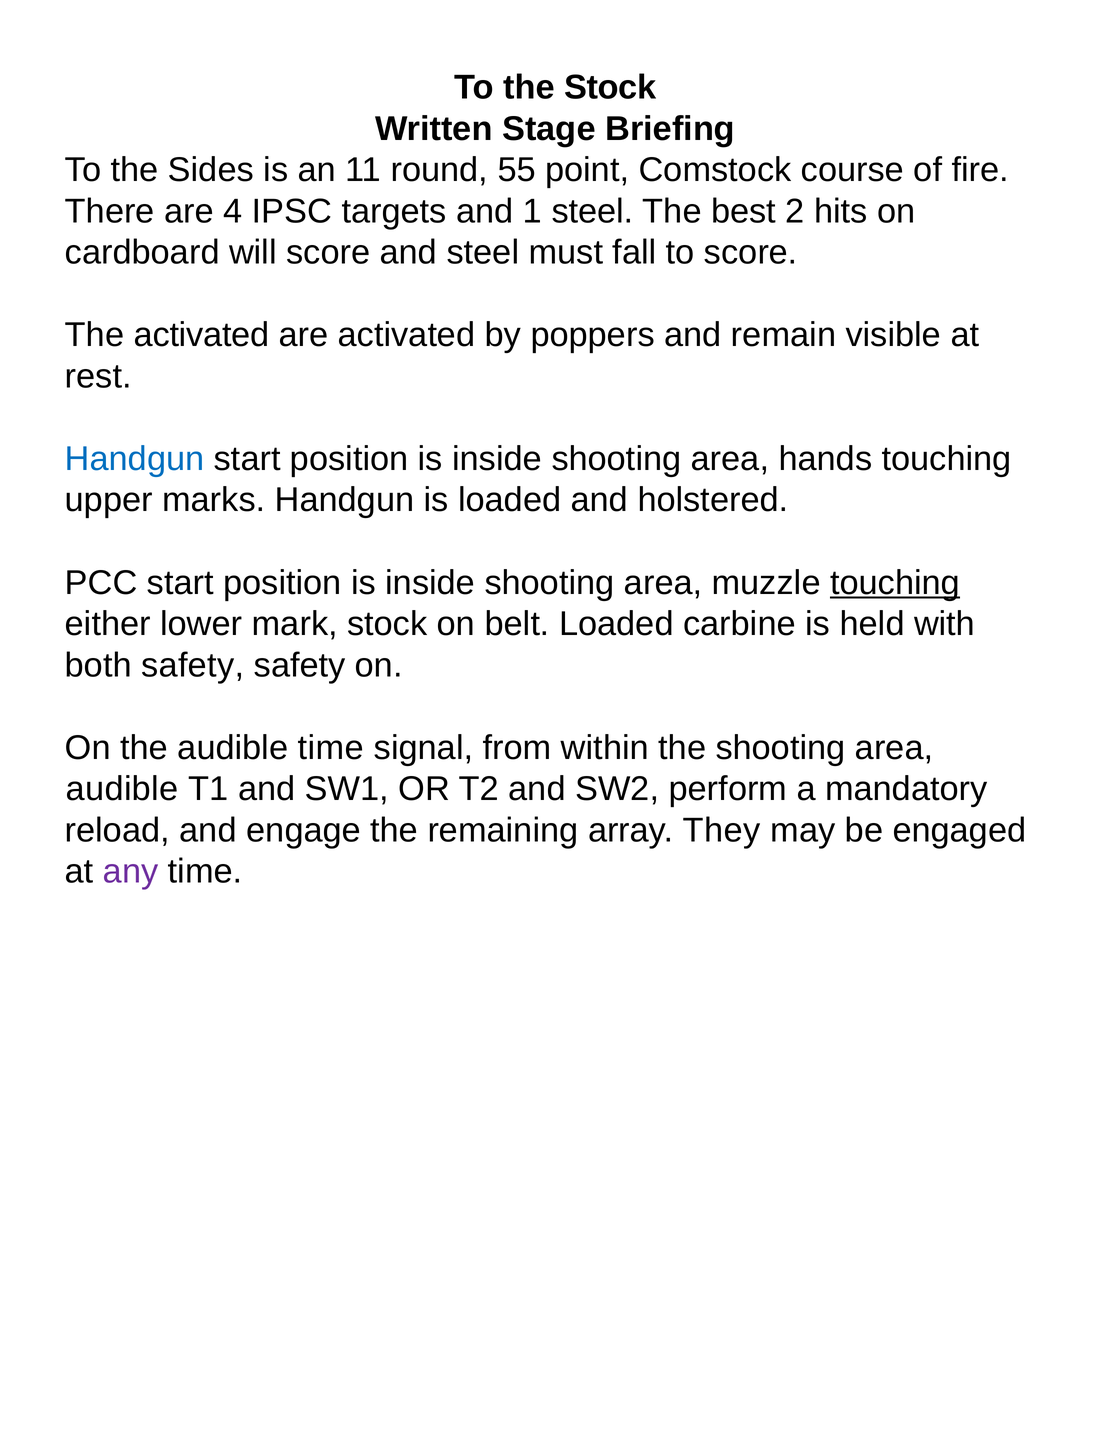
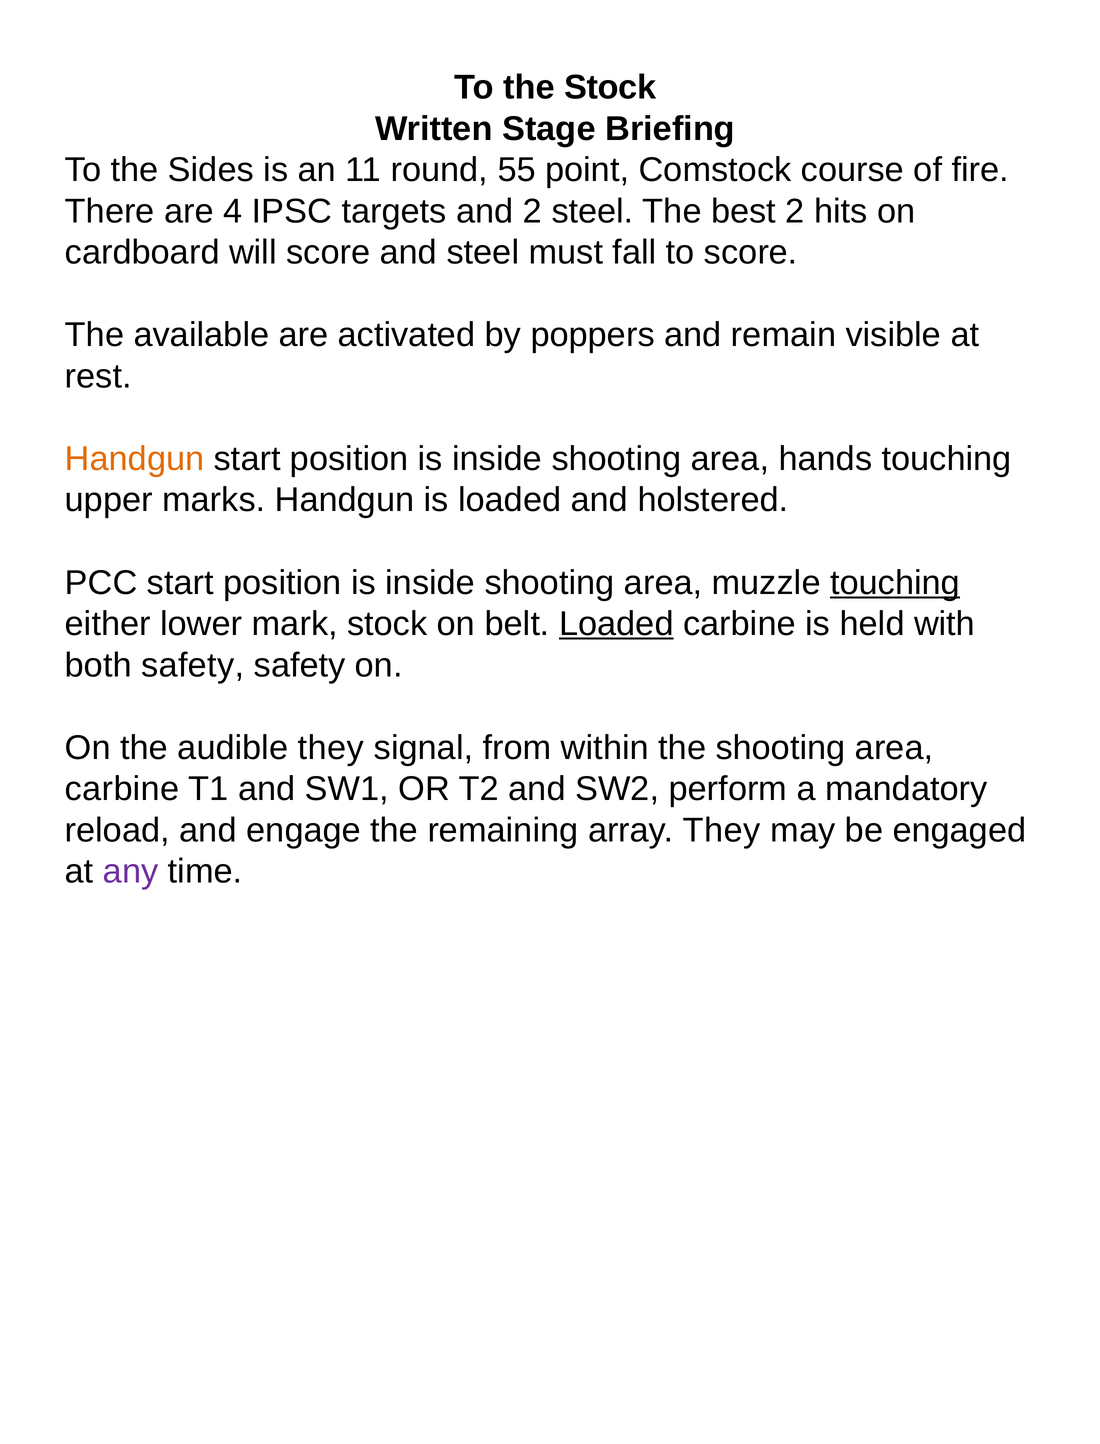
and 1: 1 -> 2 (532, 211)
The activated: activated -> available (201, 335)
Handgun colour: blue -> orange (135, 459)
Loaded underline: none -> present (616, 624)
audible time: time -> they (331, 748)
audible: audible -> carbine (122, 789)
